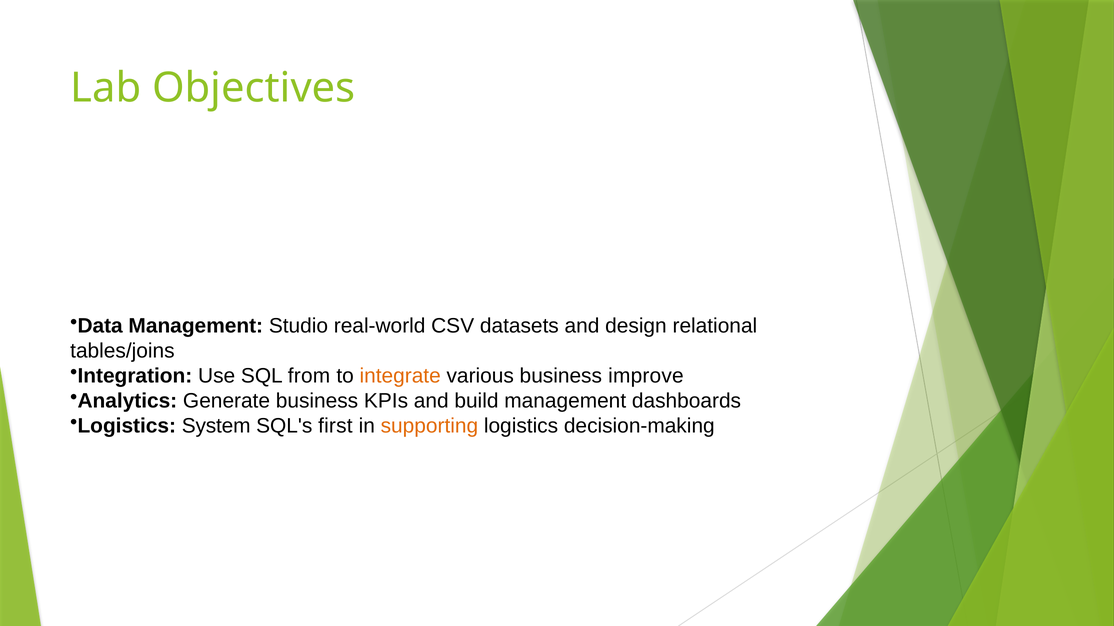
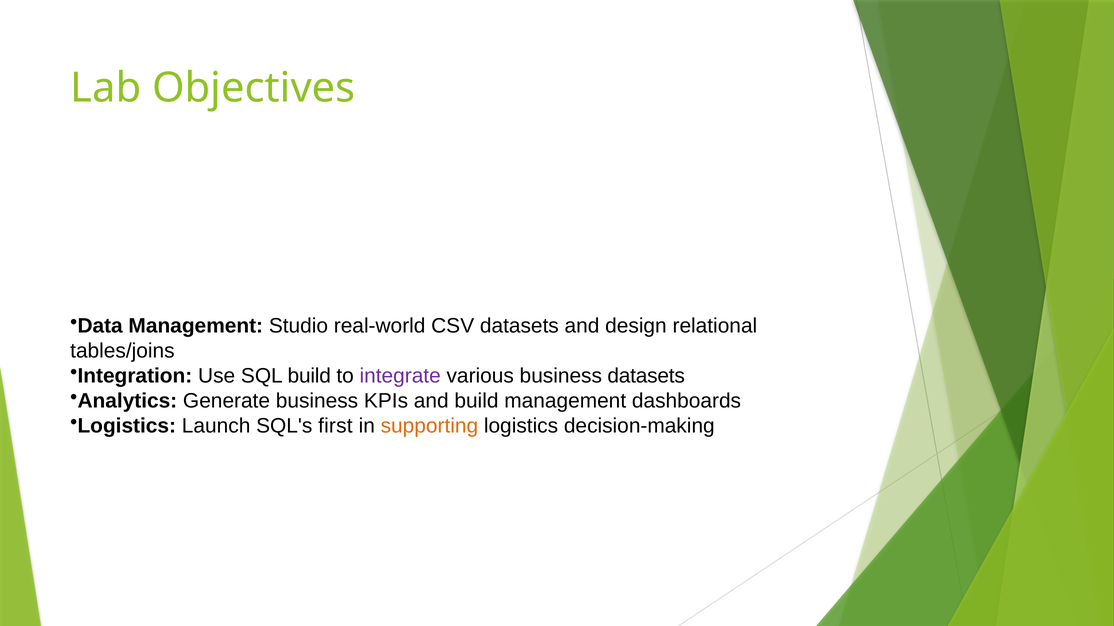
SQL from: from -> build (309, 376)
integrate colour: orange -> purple (400, 376)
business improve: improve -> datasets (646, 376)
System: System -> Launch (216, 426)
